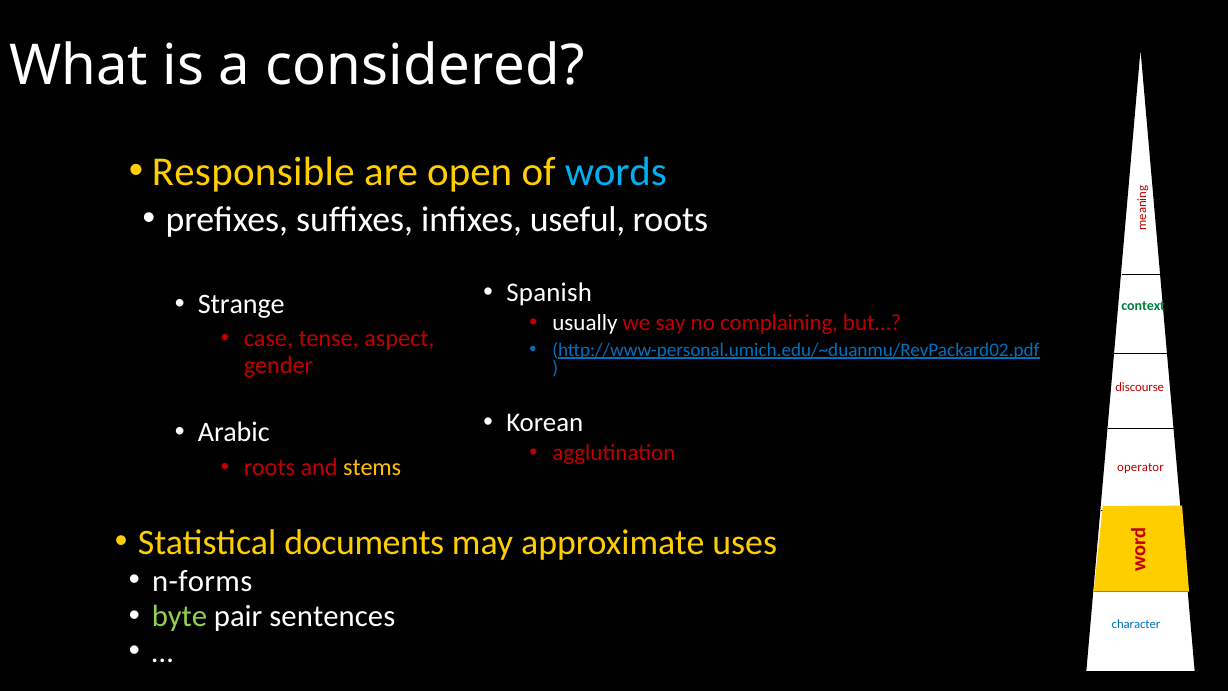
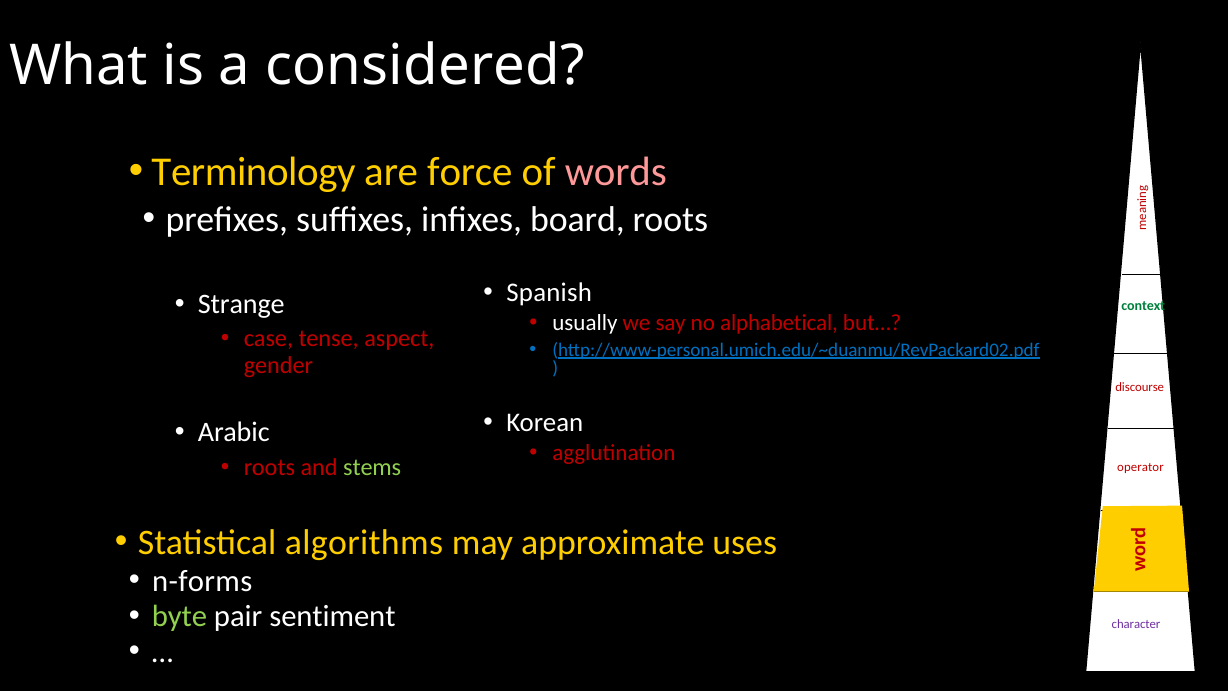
Responsible: Responsible -> Terminology (254, 172)
open: open -> force (470, 172)
words colour: light blue -> pink (616, 172)
useful: useful -> board (577, 219)
complaining: complaining -> alphabetical (779, 323)
stems colour: yellow -> light green (372, 467)
documents: documents -> algorithms (364, 543)
sentences: sentences -> sentiment (332, 617)
character colour: blue -> purple (1136, 624)
